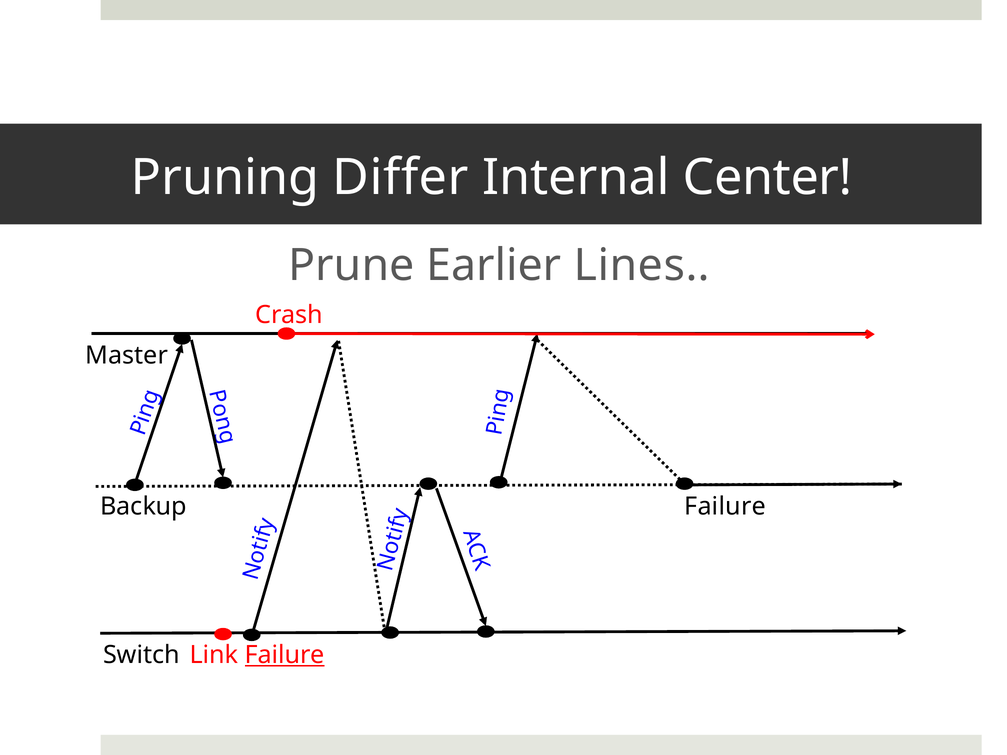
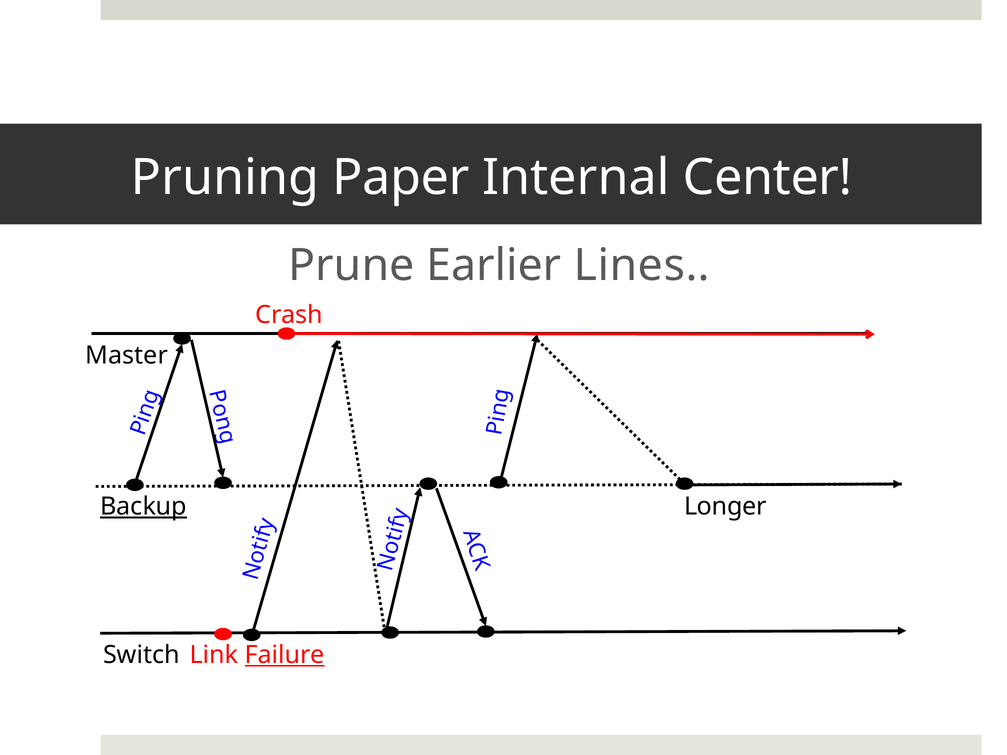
Differ: Differ -> Paper (401, 178)
Backup underline: none -> present (144, 507)
Failure: Failure -> Longer (725, 507)
